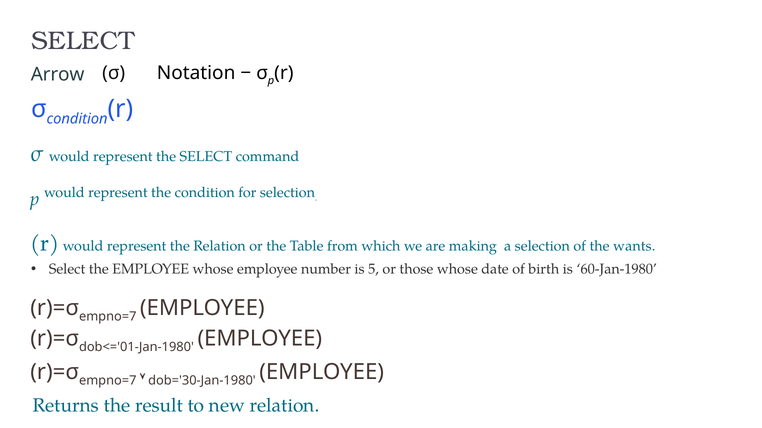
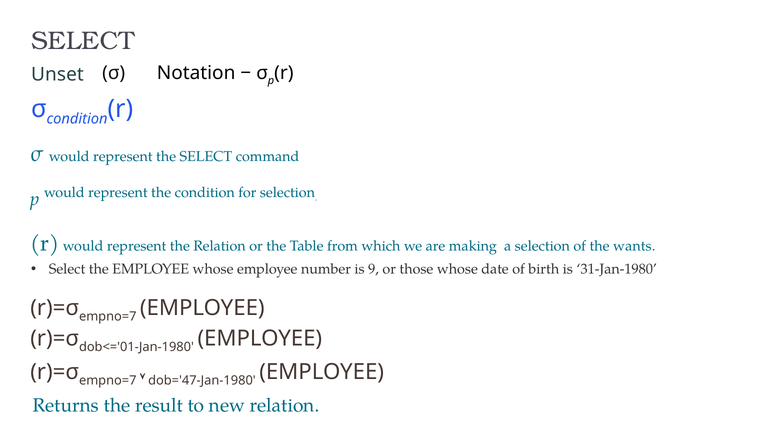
Arrow: Arrow -> Unset (57, 75)
5: 5 -> 9 (374, 270)
60-Jan-1980: 60-Jan-1980 -> 31-Jan-1980 (617, 270)
dob='30-Jan-1980: dob='30-Jan-1980 -> dob='47-Jan-1980 (202, 381)
